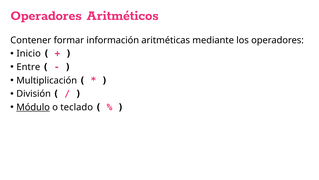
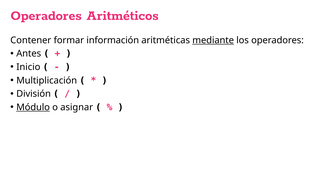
mediante underline: none -> present (213, 40)
Inicio: Inicio -> Antes (29, 53)
Entre: Entre -> Inicio (28, 67)
teclado: teclado -> asignar (77, 107)
